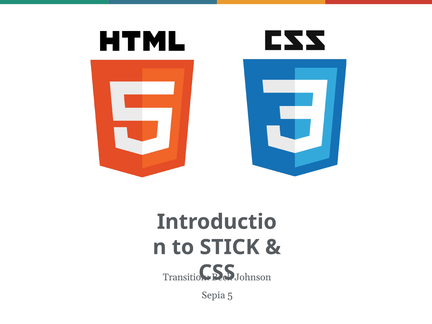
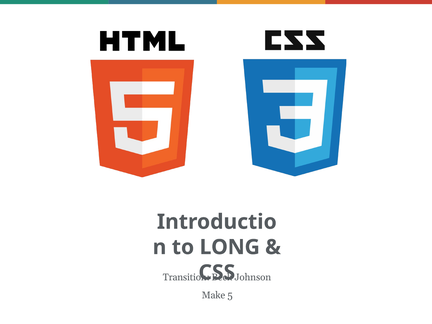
STICK: STICK -> LONG (230, 247)
Sepia: Sepia -> Make (213, 295)
